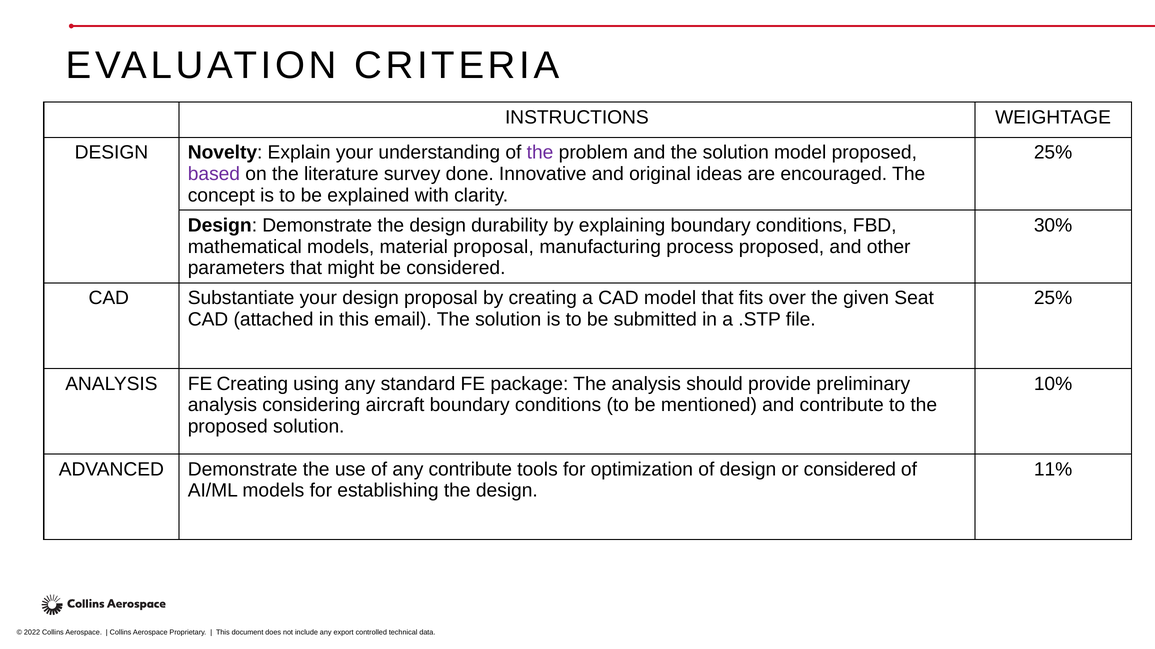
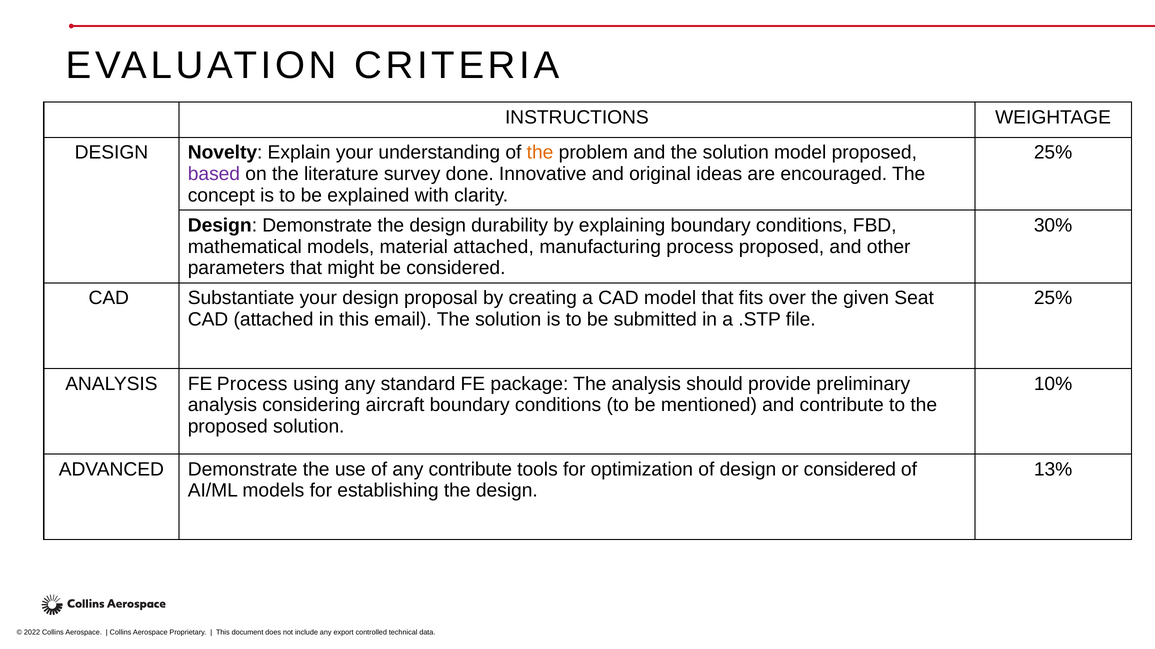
the colour: purple -> orange (540, 153)
material proposal: proposal -> attached (494, 247)
FE Creating: Creating -> Process (252, 384)
11%: 11% -> 13% (1053, 470)
